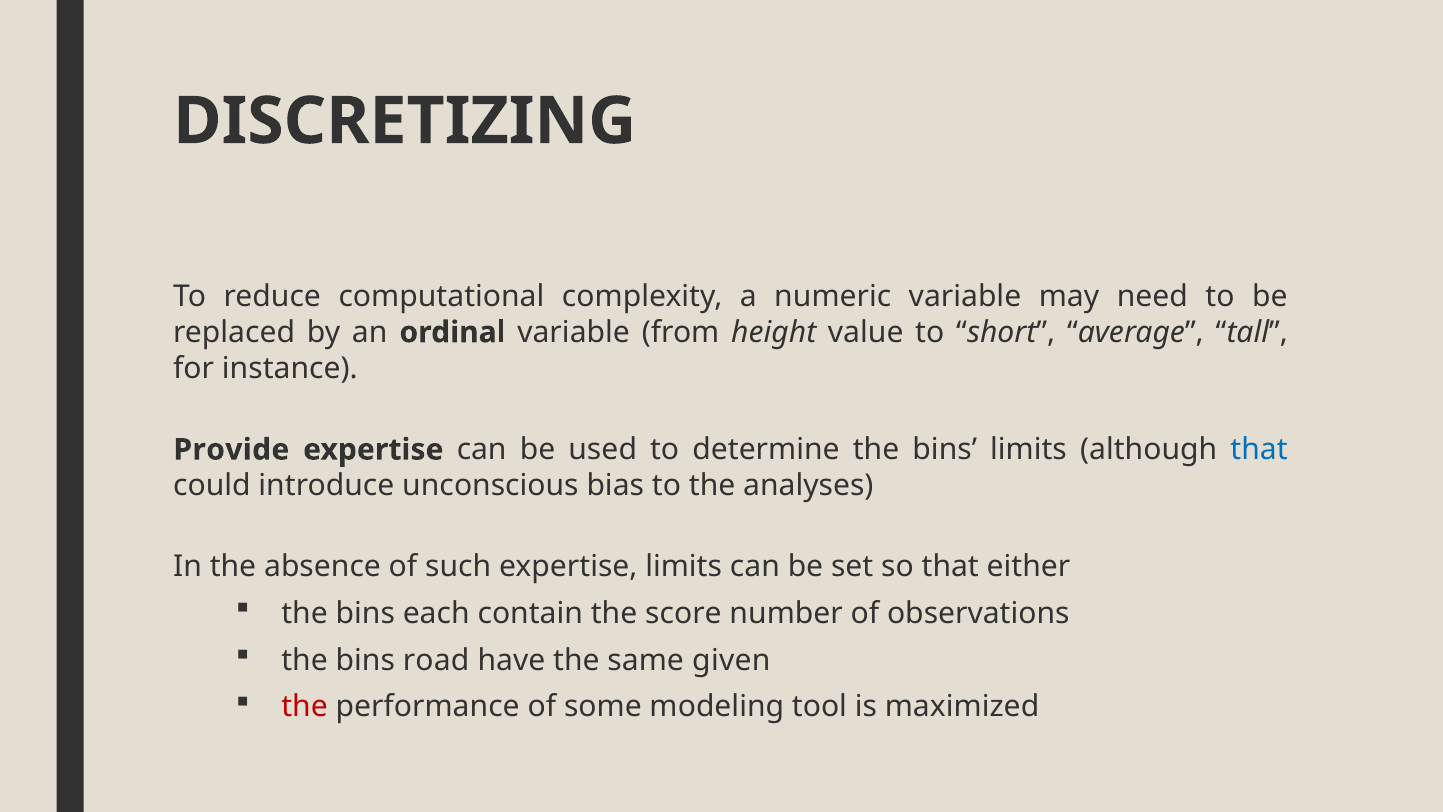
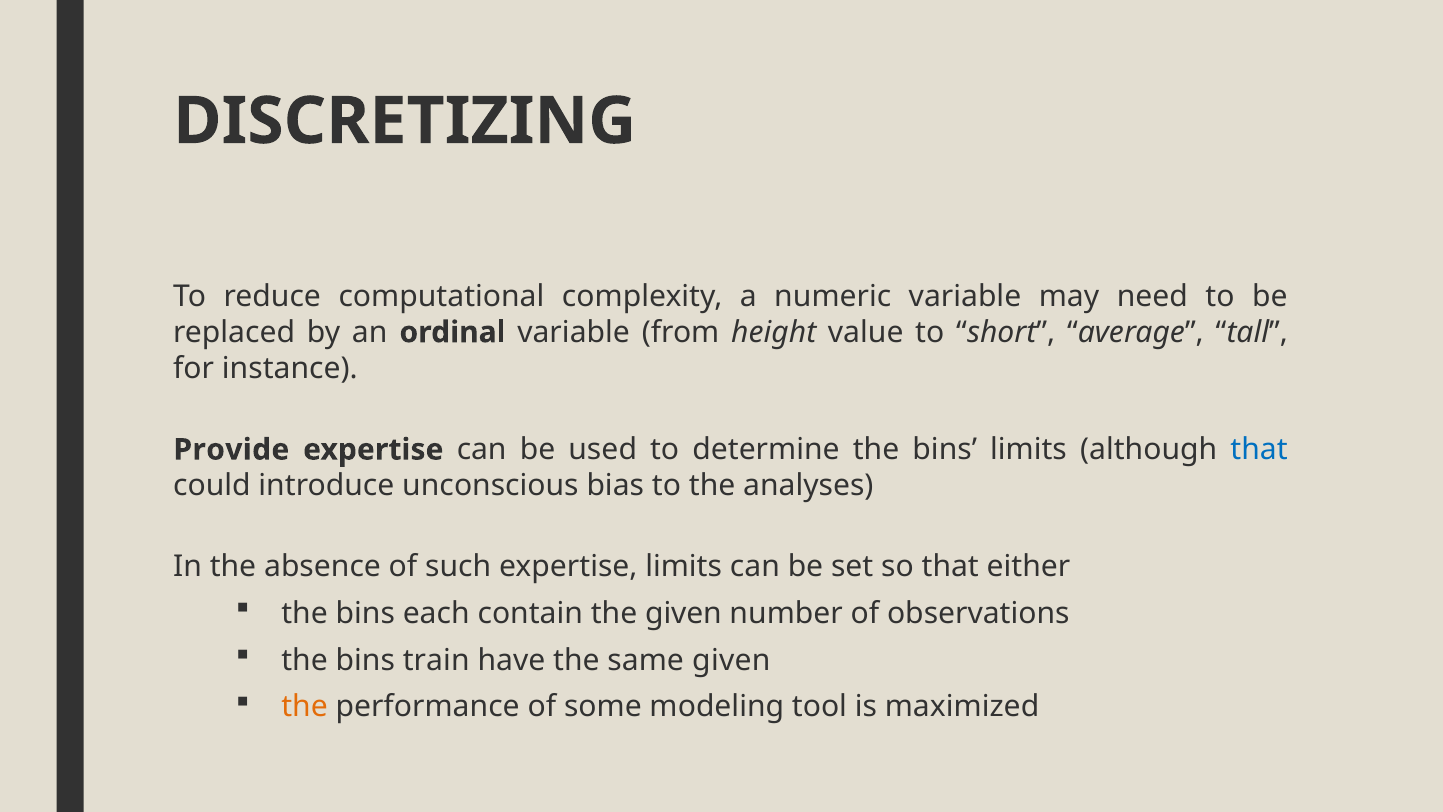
the score: score -> given (683, 613)
road: road -> train (436, 660)
the colour: red -> orange (305, 707)
